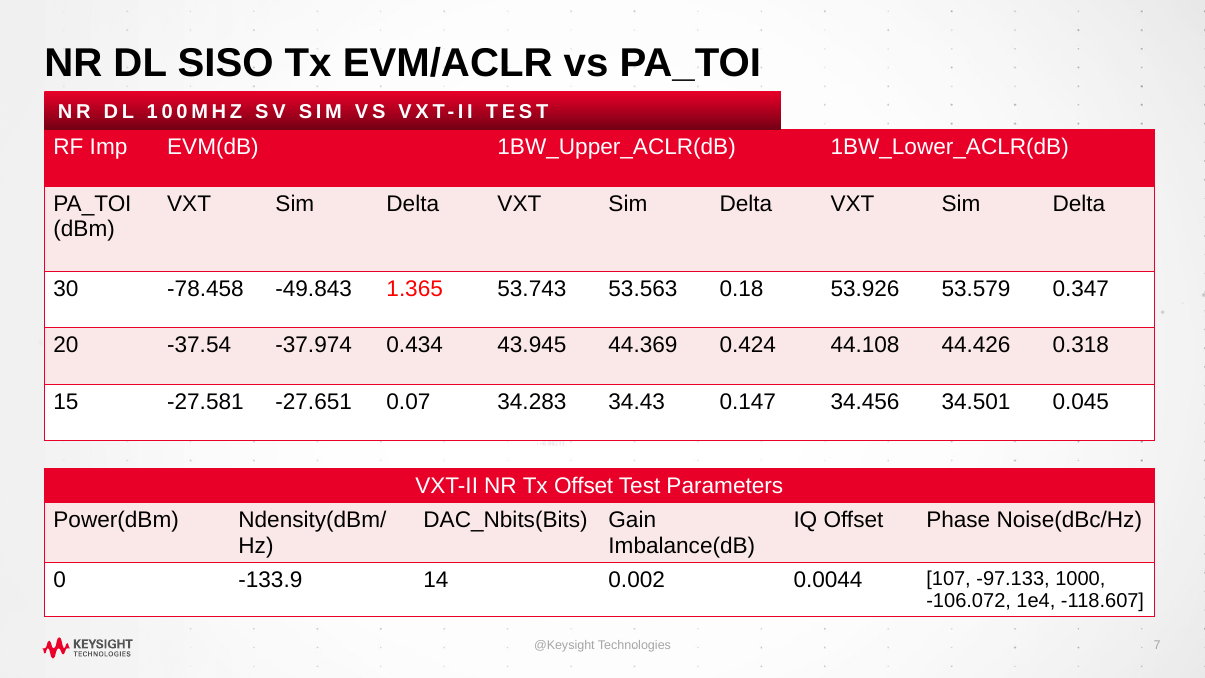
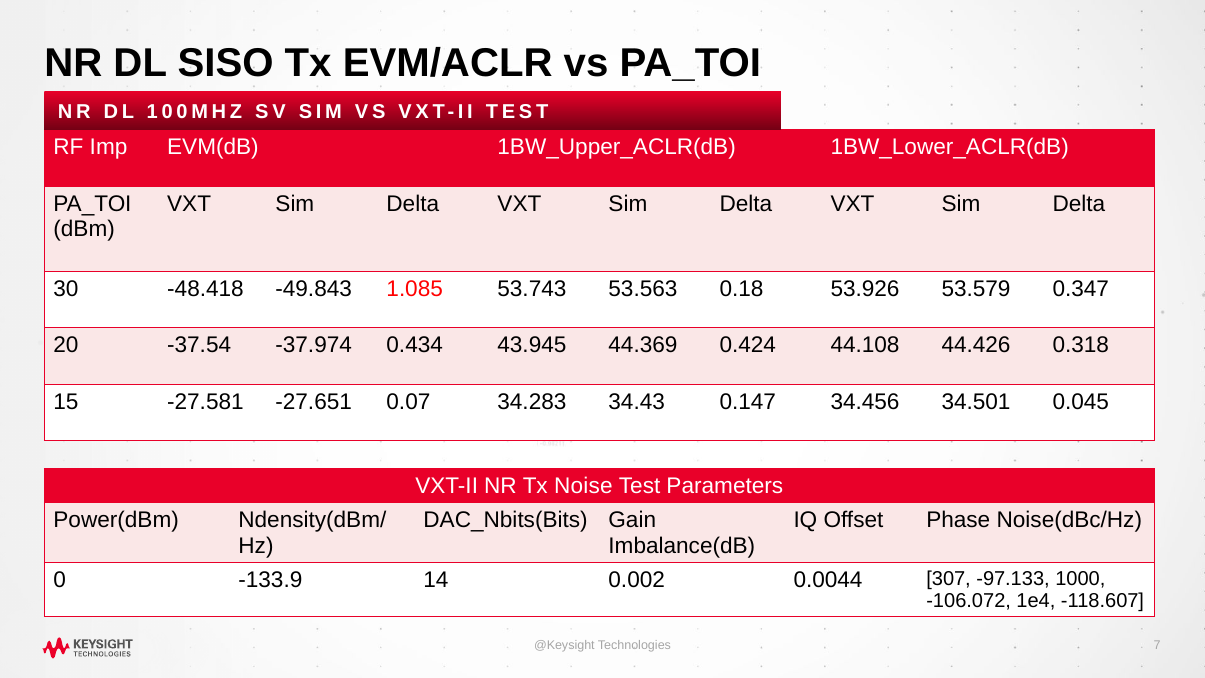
-78.458: -78.458 -> -48.418 (205, 289)
1.365: 1.365 -> 1.085 (415, 289)
Tx Offset: Offset -> Noise (583, 486)
107: 107 -> 307 (949, 578)
